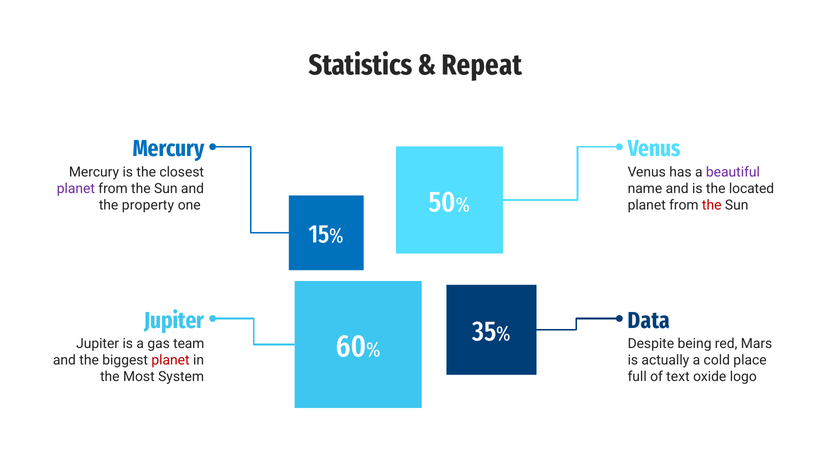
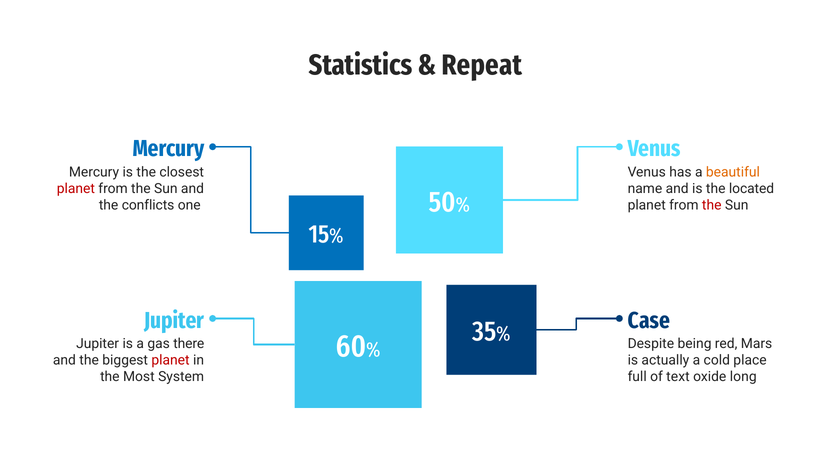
beautiful colour: purple -> orange (733, 172)
planet colour: purple -> red (76, 189)
property: property -> conflicts (148, 205)
Data: Data -> Case (649, 321)
team: team -> there (189, 344)
logo: logo -> long (743, 377)
